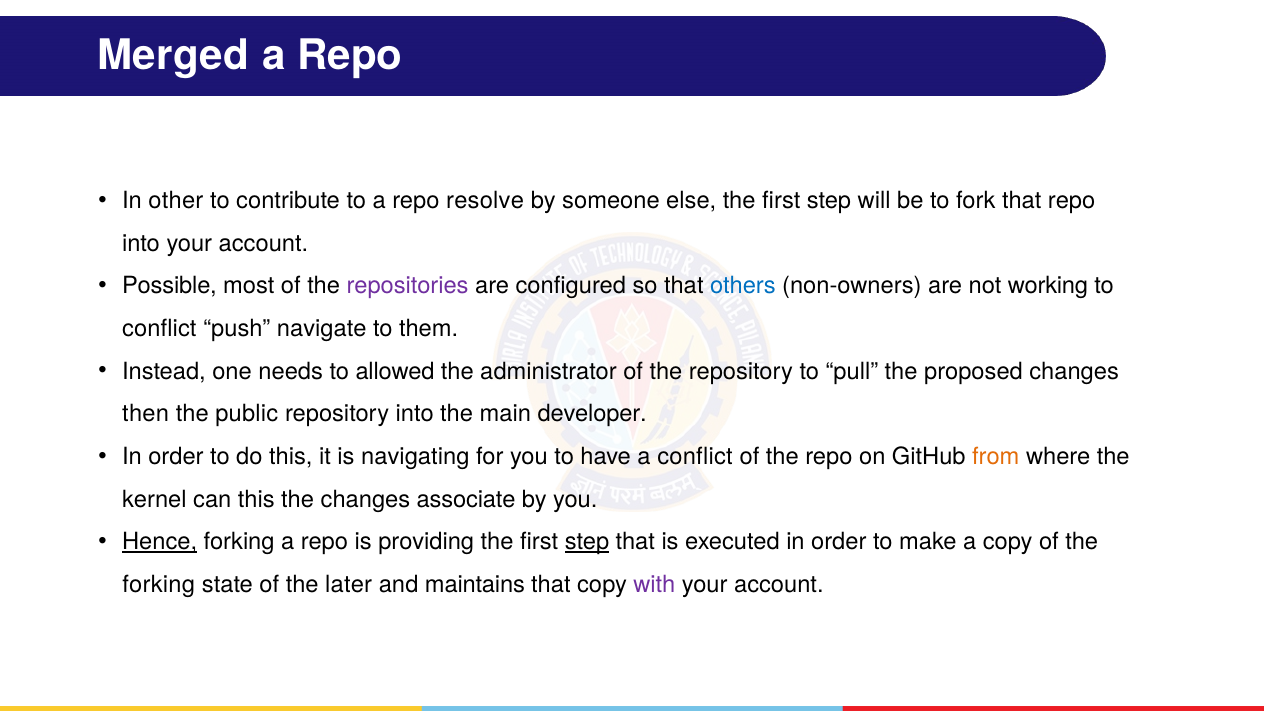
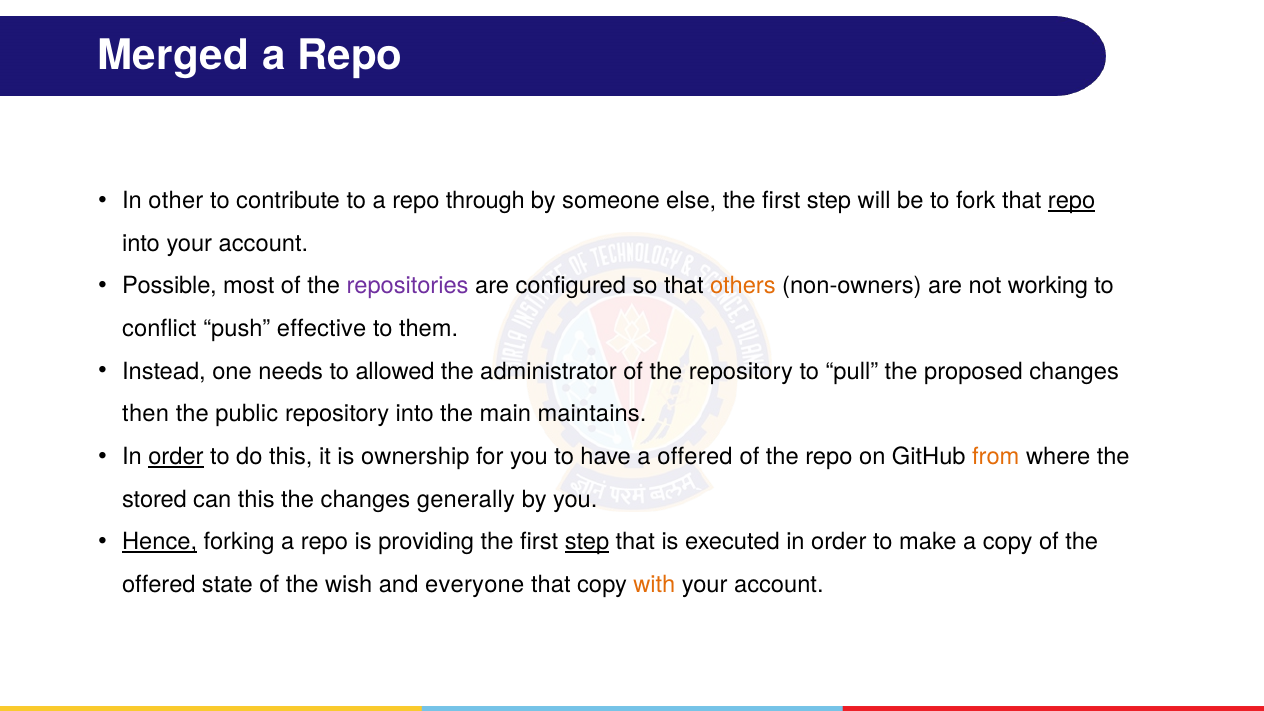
resolve: resolve -> through (485, 201)
repo underline: none -> present (1072, 201)
others colour: blue -> orange (743, 286)
navigate: navigate -> effective (322, 329)
developer: developer -> maintains (592, 414)
order underline: none -> present (176, 457)
navigating: navigating -> ownership (415, 457)
a conflict: conflict -> offered (695, 457)
kernel: kernel -> stored (154, 499)
associate: associate -> generally (466, 499)
forking: forking -> offered (159, 585)
later: later -> wish (349, 585)
maintains: maintains -> everyone (475, 585)
with colour: purple -> orange (654, 585)
